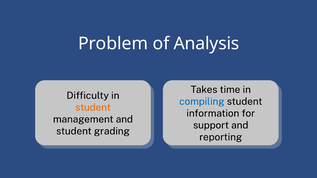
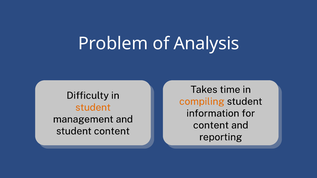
compiling colour: blue -> orange (202, 102)
support: support -> content (211, 125)
student grading: grading -> content (112, 131)
